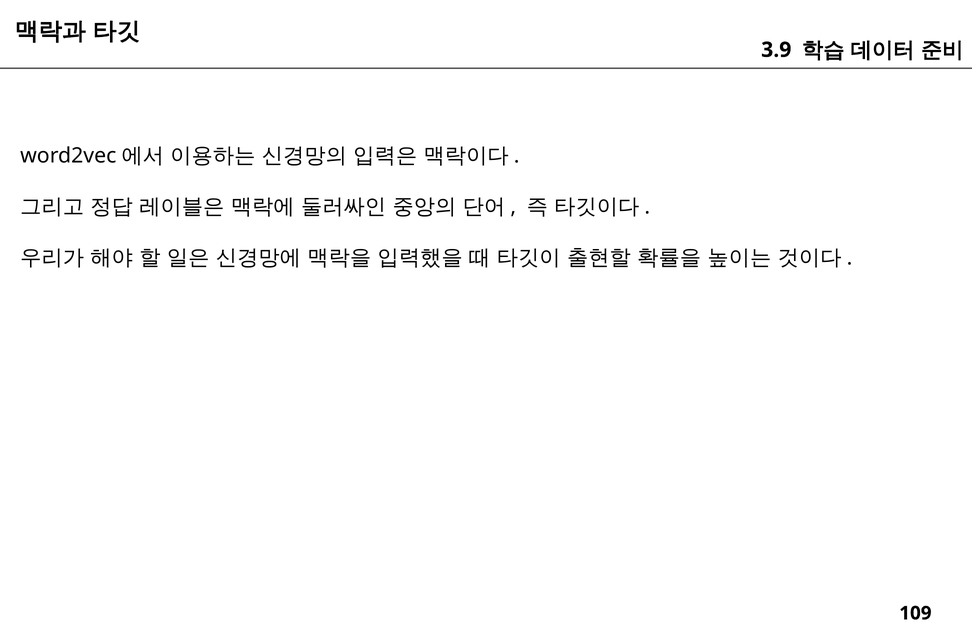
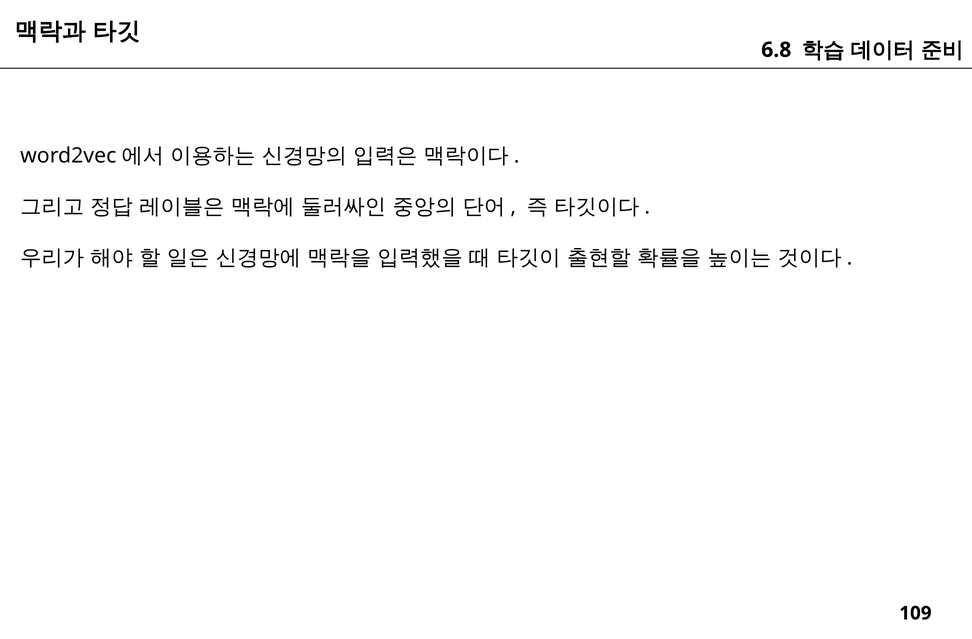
3.9: 3.9 -> 6.8 (776, 50)
